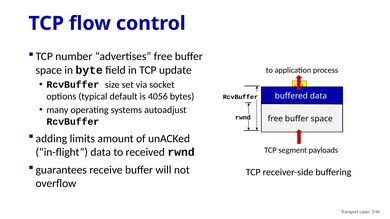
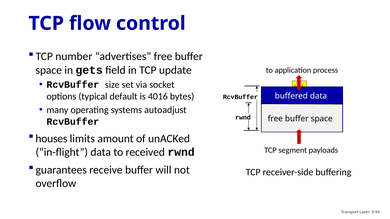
byte: byte -> gets (89, 70)
4056: 4056 -> 4016 (158, 96)
adding: adding -> houses (51, 139)
